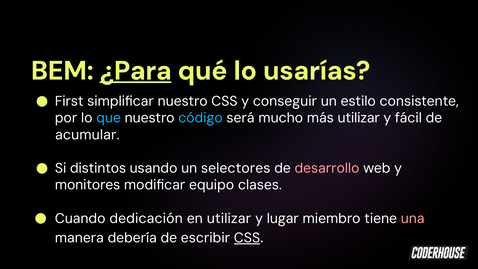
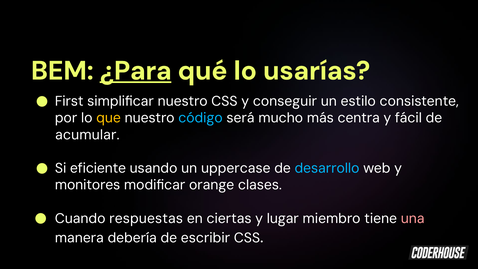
que colour: light blue -> yellow (109, 118)
más utilizar: utilizar -> centra (359, 118)
distintos: distintos -> eficiente (98, 168)
selectores: selectores -> uppercase (236, 168)
desarrollo colour: pink -> light blue (327, 168)
equipo: equipo -> orange (212, 185)
dedicación: dedicación -> respuestas (146, 218)
en utilizar: utilizar -> ciertas (229, 218)
CSS underline: present -> none (247, 238)
